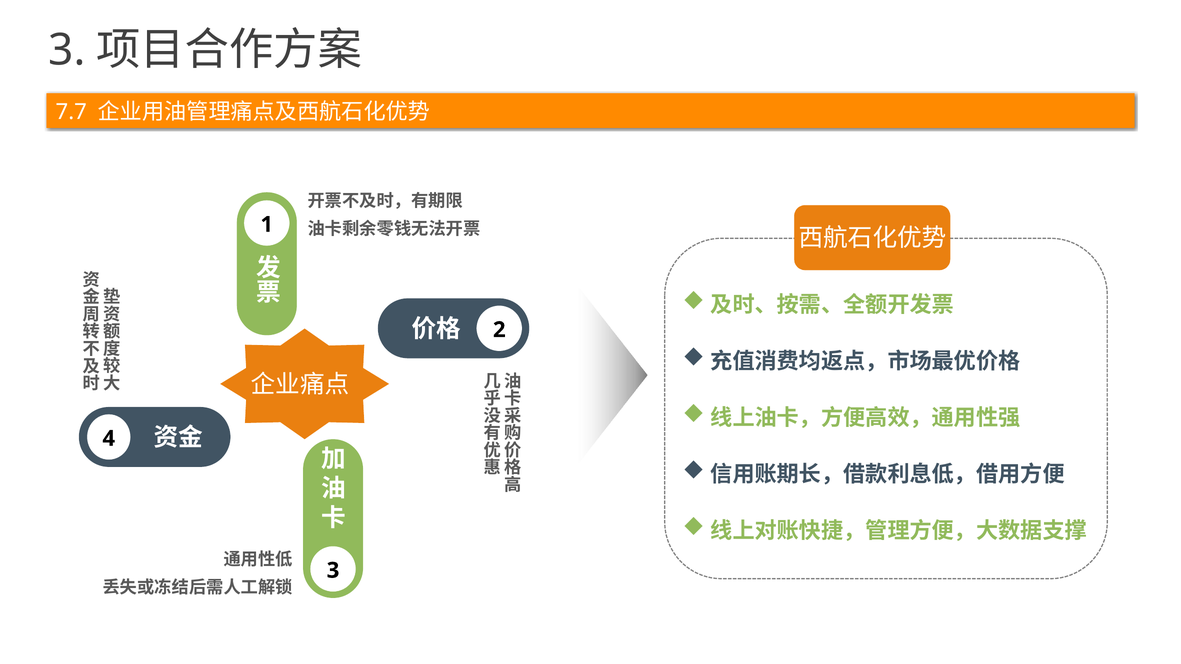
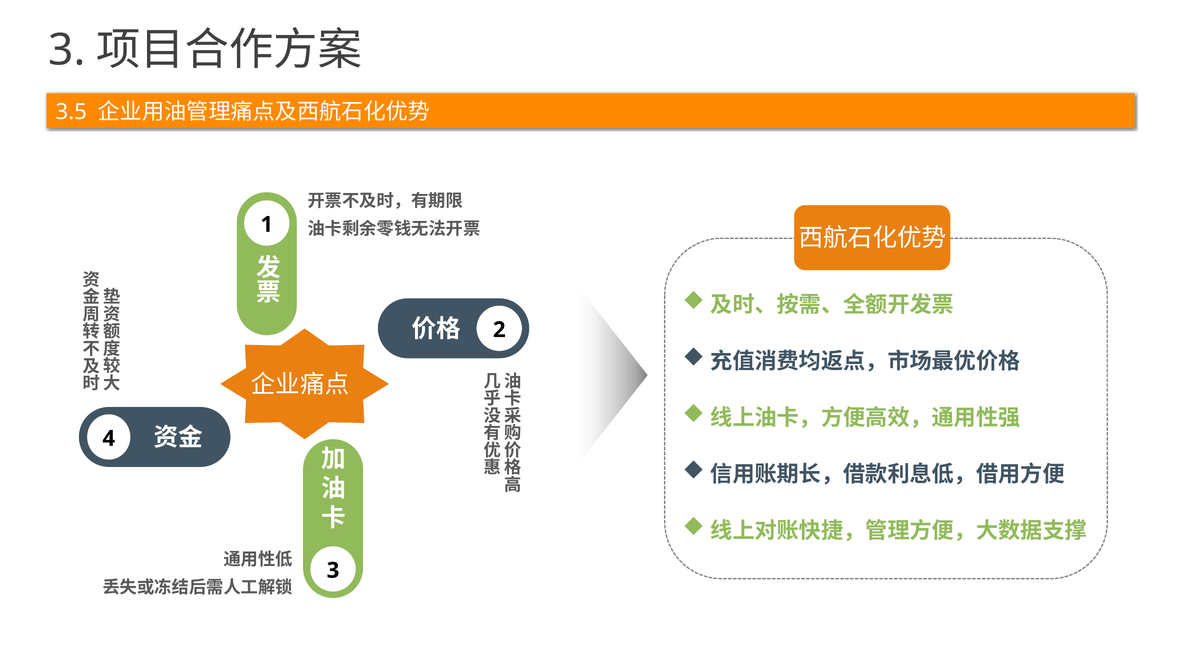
7.7: 7.7 -> 3.5 (71, 112)
